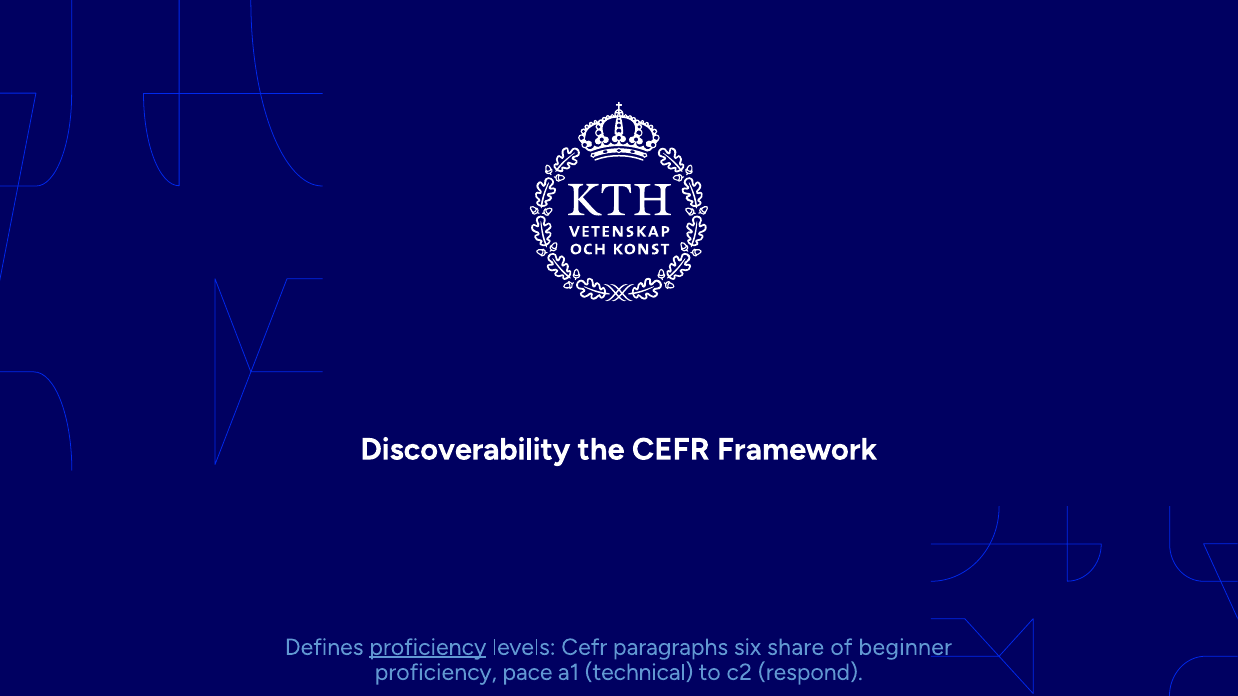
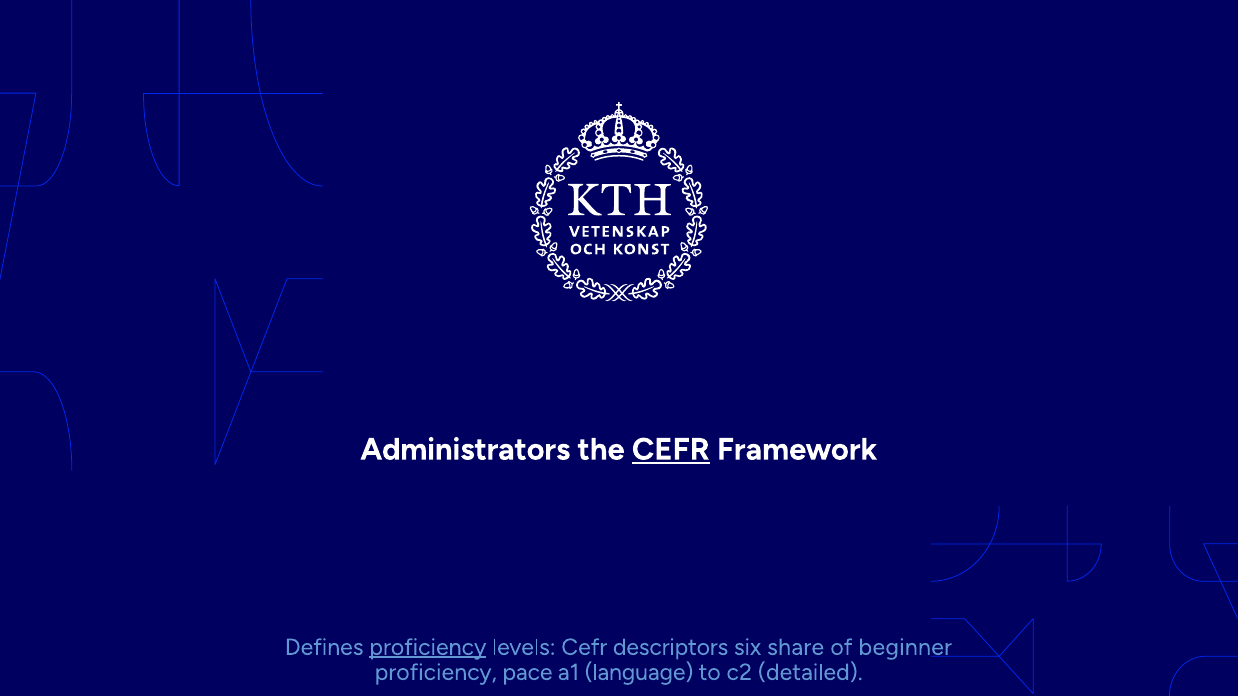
Discoverability: Discoverability -> Administrators (465, 450)
CEFR underline: none -> present (671, 450)
paragraphs: paragraphs -> descriptors (671, 648)
a1 technical: technical -> language (639, 673)
respond: respond -> detailed (810, 673)
